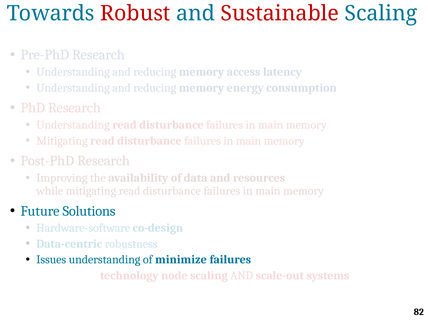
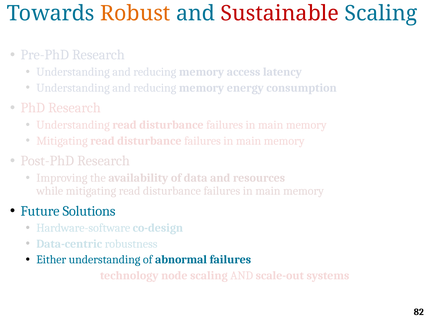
Robust colour: red -> orange (135, 14)
Issues: Issues -> Either (51, 260)
minimize: minimize -> abnormal (181, 260)
